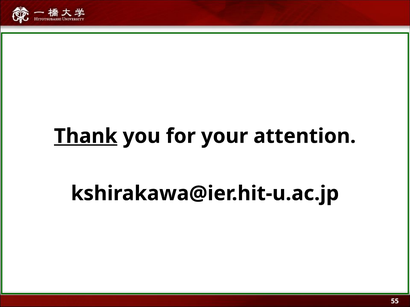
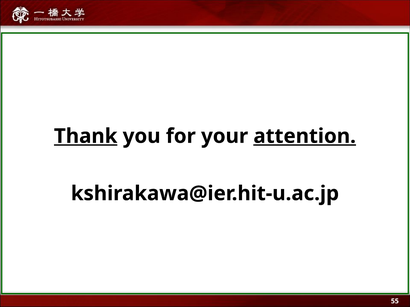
attention underline: none -> present (305, 136)
